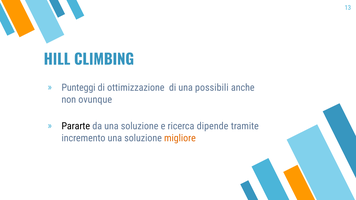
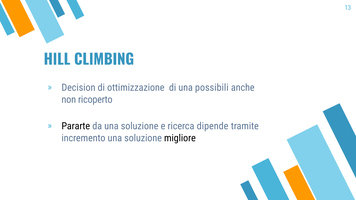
Punteggi: Punteggi -> Decision (78, 88)
ovunque: ovunque -> ricoperto (95, 100)
migliore colour: orange -> black (180, 138)
